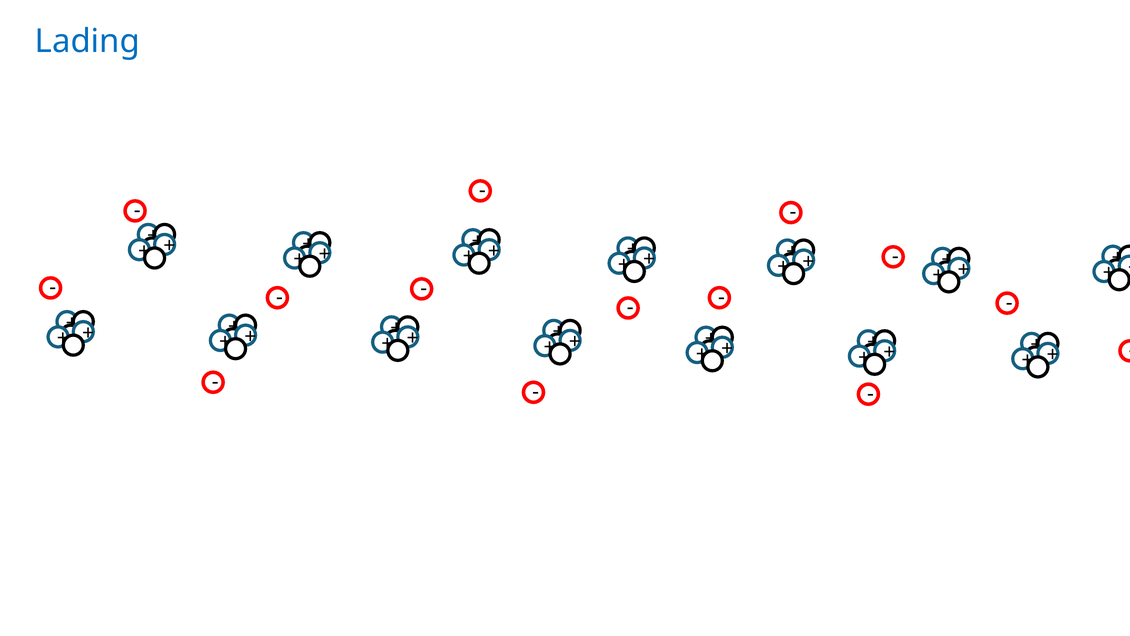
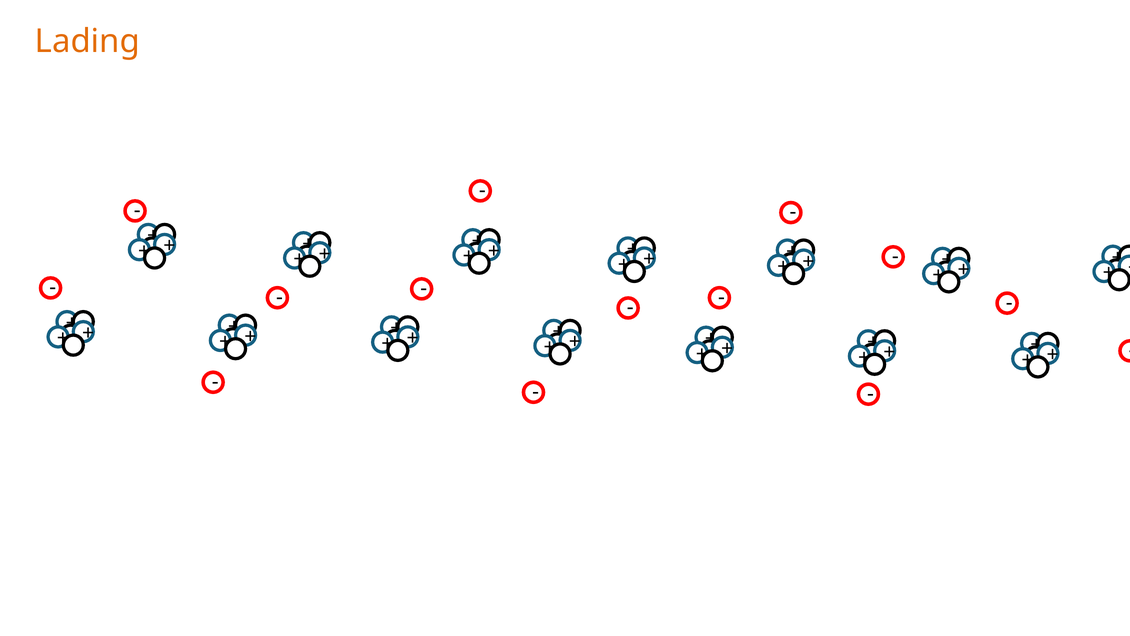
Lading colour: blue -> orange (87, 41)
